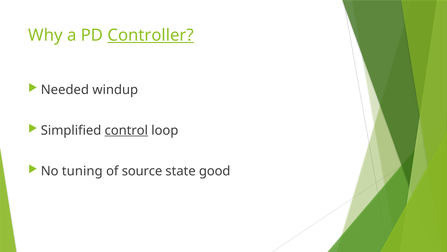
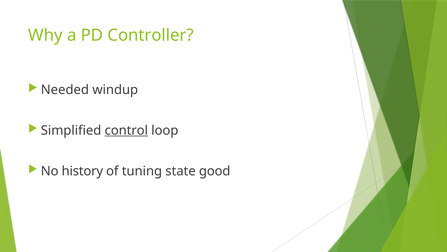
Controller underline: present -> none (151, 35)
tuning: tuning -> history (82, 171)
source: source -> tuning (142, 171)
